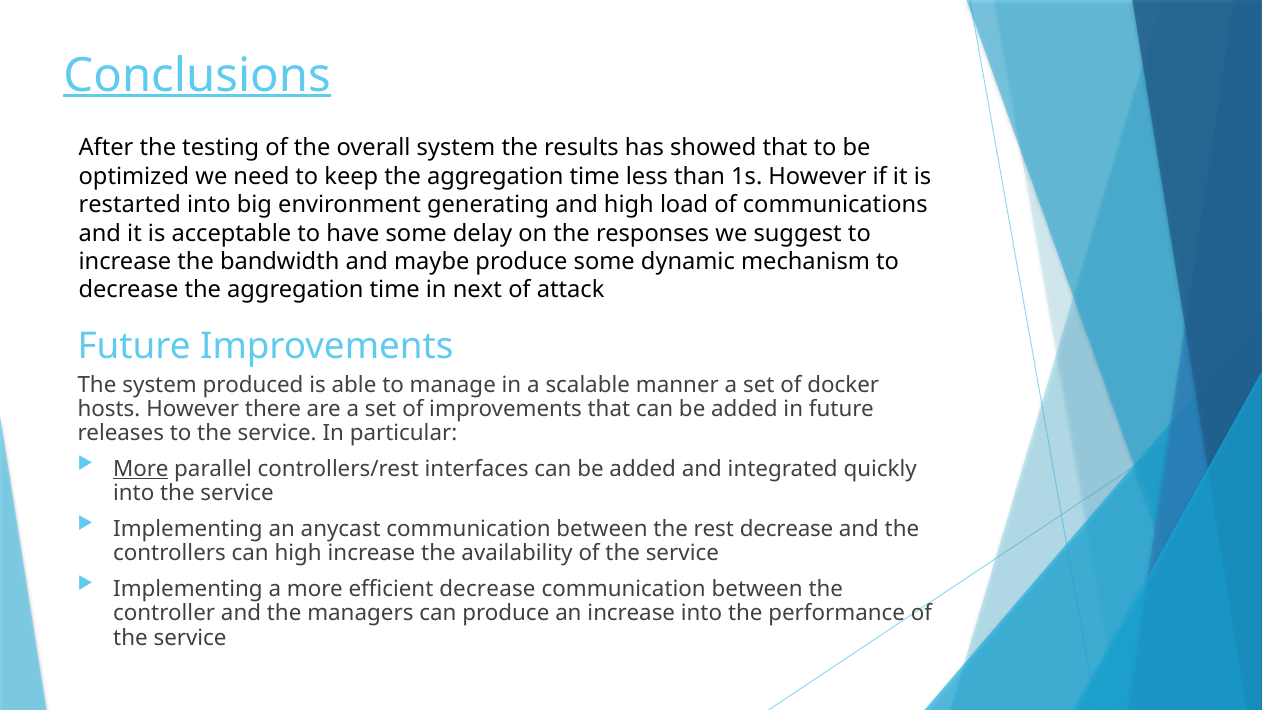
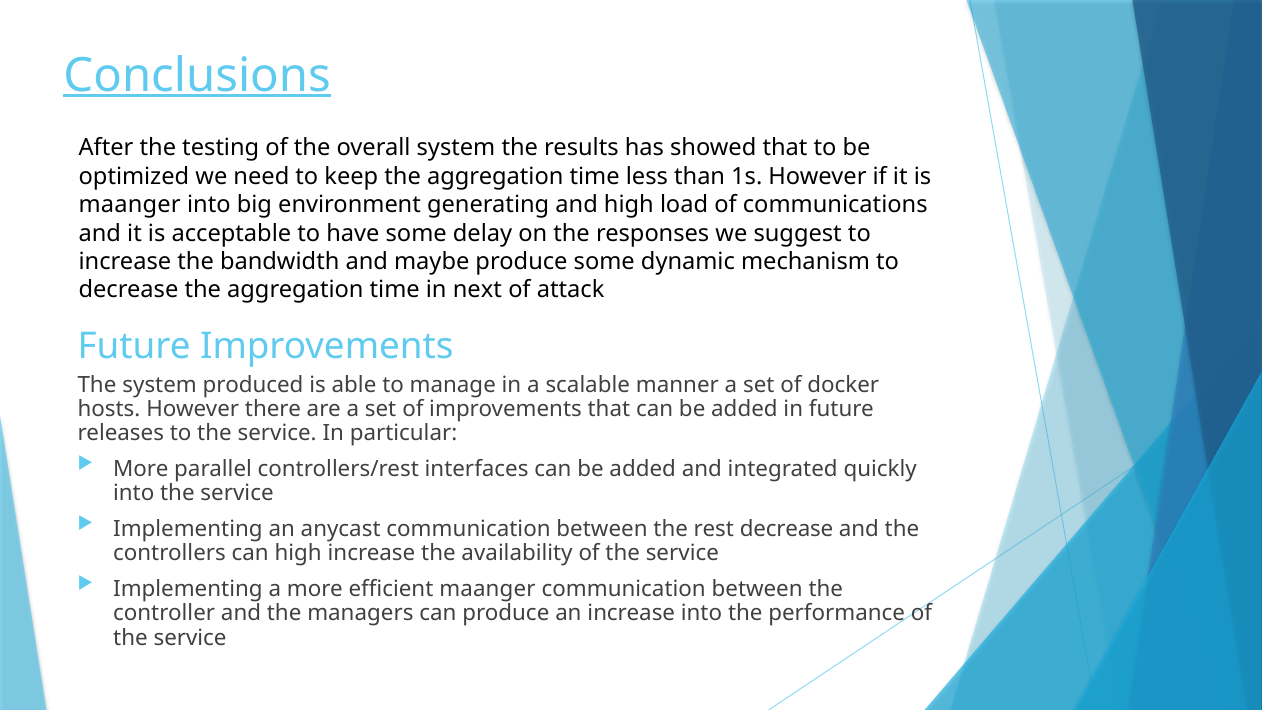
restarted: restarted -> maanger (130, 205)
More underline: present -> none (141, 469)
efficient decrease: decrease -> maanger (487, 589)
